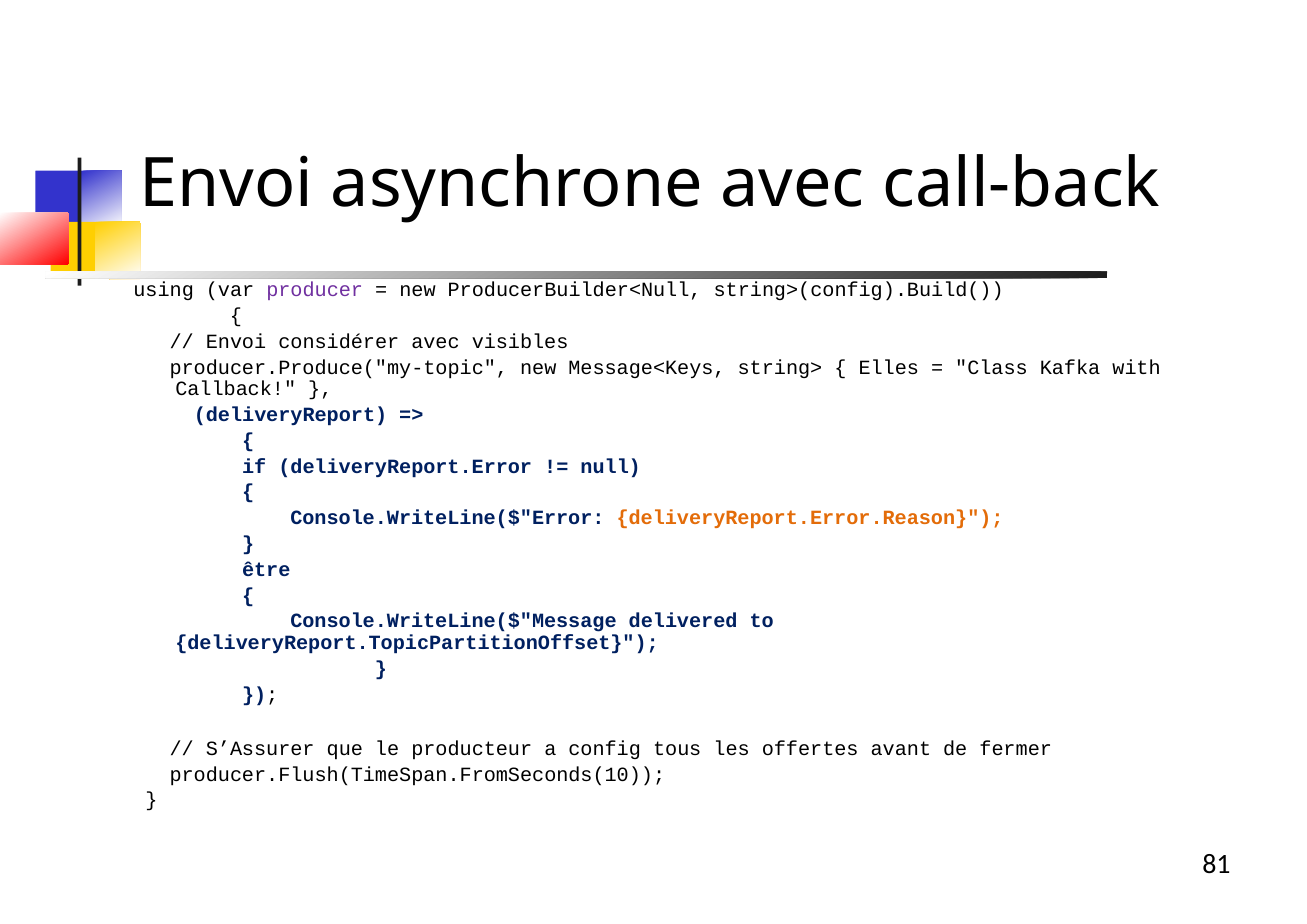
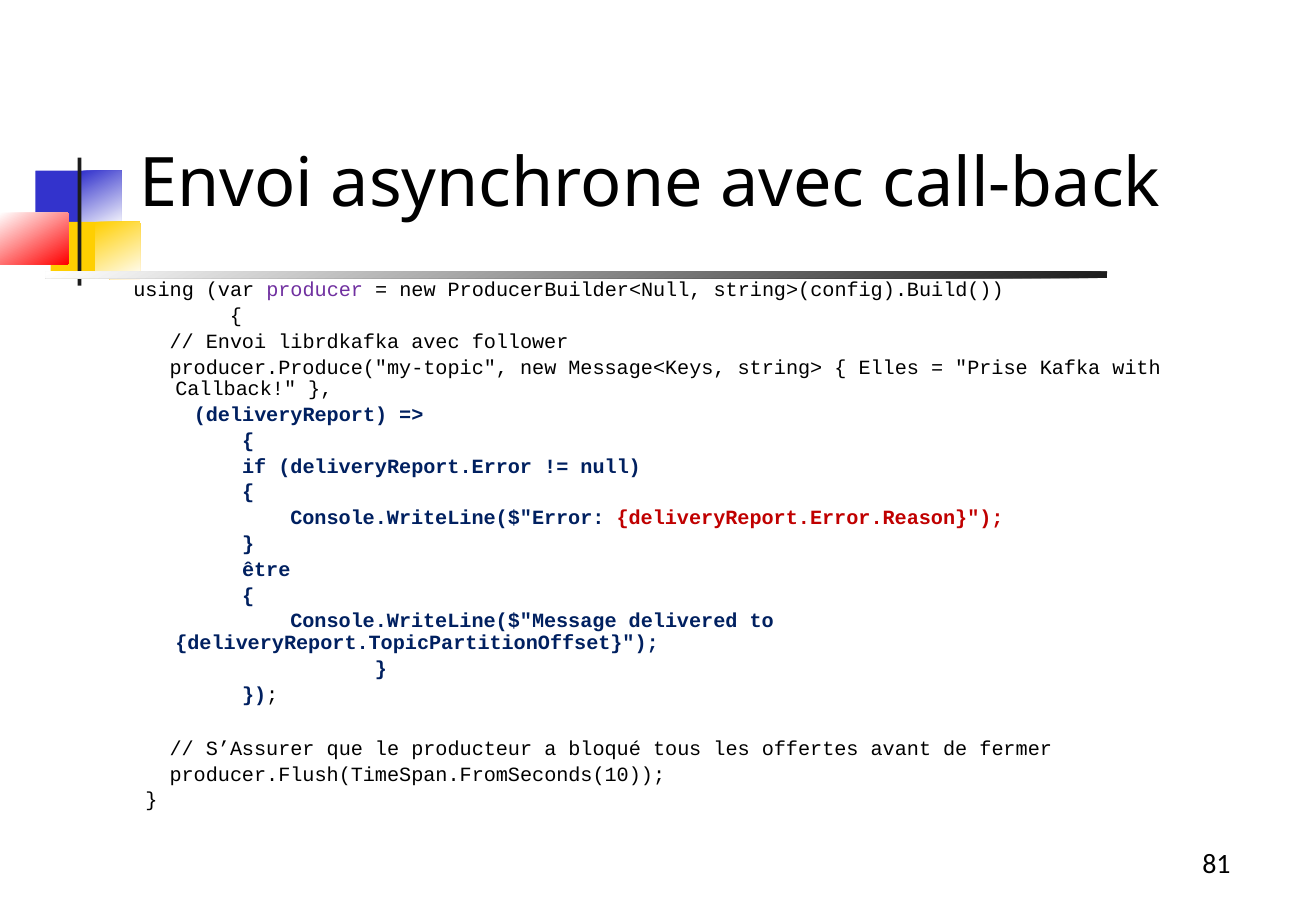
considérer: considérer -> librdkafka (339, 342)
visibles: visibles -> follower (520, 342)
Class: Class -> Prise (991, 367)
deliveryReport.Error.Reason colour: orange -> red (810, 518)
config: config -> bloqué (605, 749)
